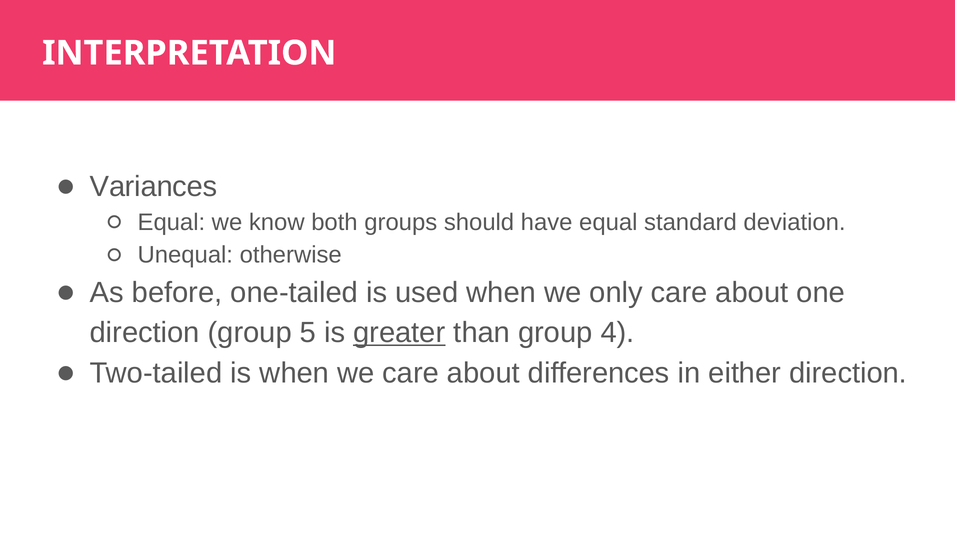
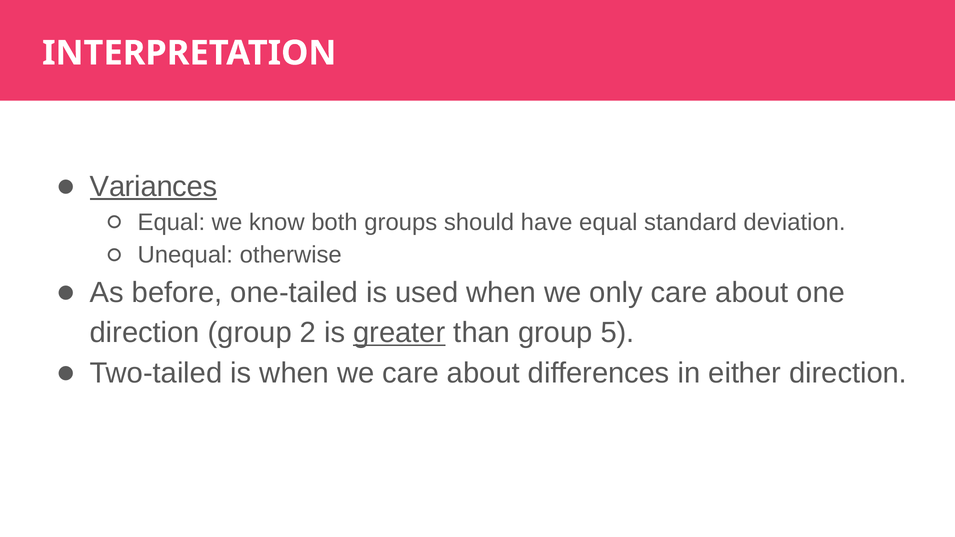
Variances underline: none -> present (154, 187)
5: 5 -> 2 (308, 333)
4: 4 -> 5 (618, 333)
